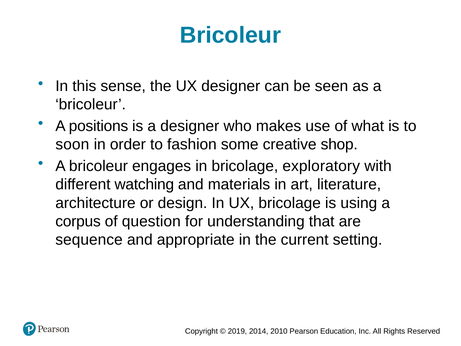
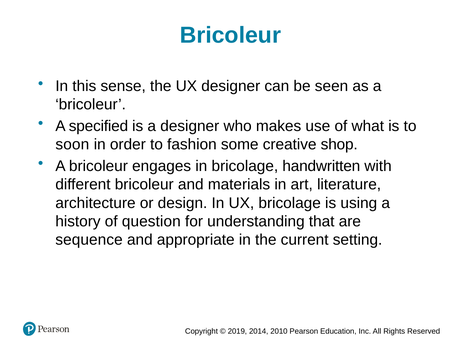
positions: positions -> specified (98, 126)
exploratory: exploratory -> handwritten (321, 166)
different watching: watching -> bricoleur (144, 184)
corpus: corpus -> history (78, 221)
